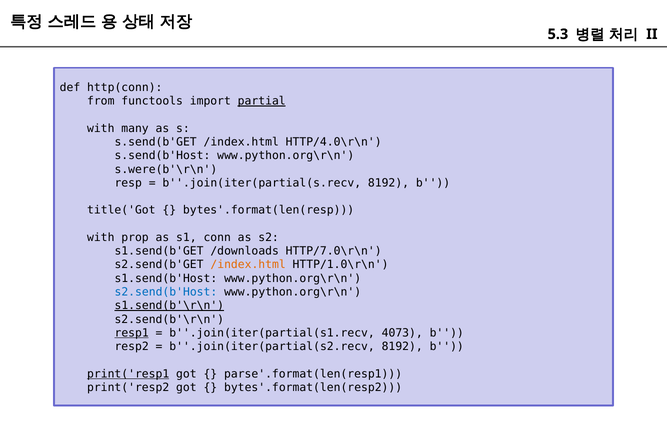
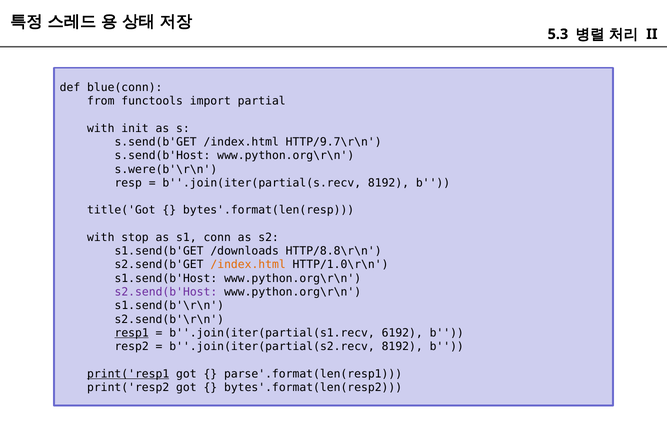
http(conn: http(conn -> blue(conn (125, 88)
partial underline: present -> none (262, 101)
many: many -> init (135, 128)
HTTP/4.0\r\n: HTTP/4.0\r\n -> HTTP/9.7\r\n (334, 142)
prop: prop -> stop (135, 238)
HTTP/7.0\r\n: HTTP/7.0\r\n -> HTTP/8.8\r\n (334, 251)
s2.send(b'Host colour: blue -> purple (166, 292)
s1.send(b'\r\n underline: present -> none (169, 306)
4073: 4073 -> 6192 (402, 333)
